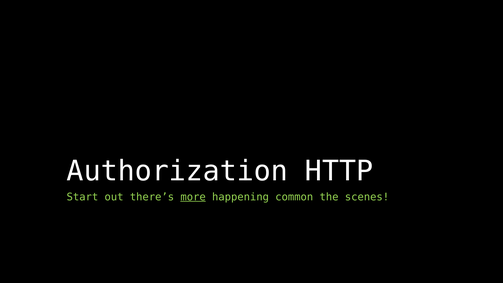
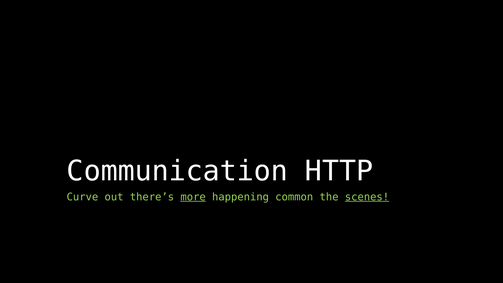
Authorization: Authorization -> Communication (177, 171)
Start: Start -> Curve (82, 197)
scenes underline: none -> present (367, 197)
